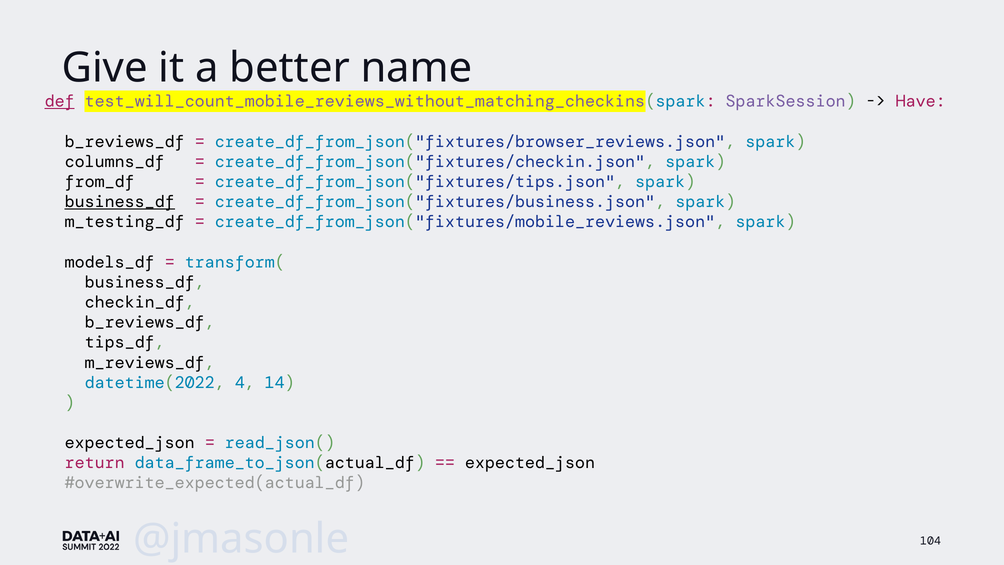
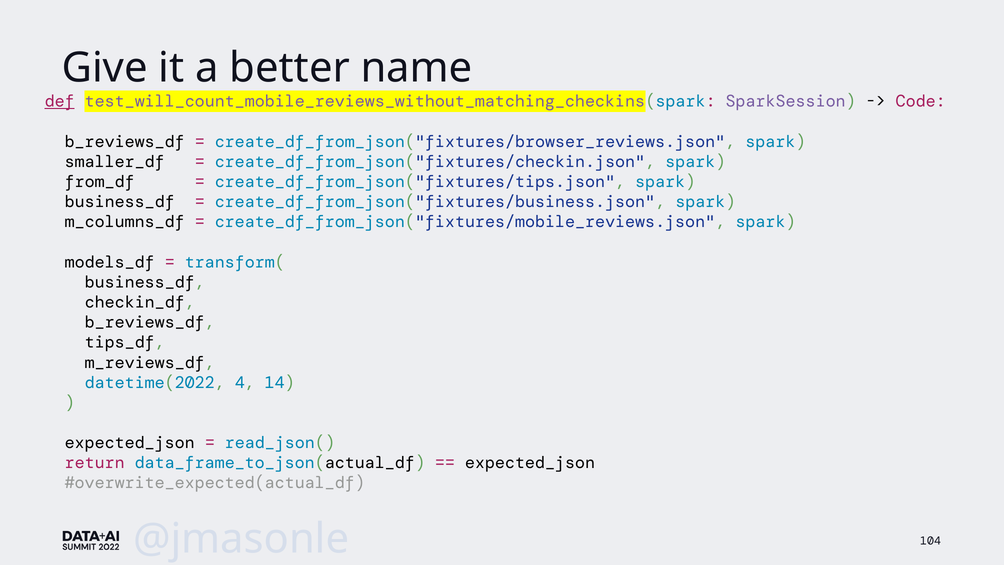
Have: Have -> Code (921, 101)
columns_df: columns_df -> smaller_df (115, 162)
business_df underline: present -> none (120, 202)
m_testing_df: m_testing_df -> m_columns_df (125, 222)
